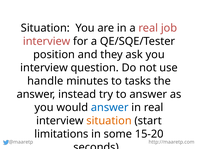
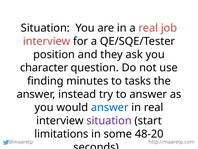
interview: interview -> character (44, 68)
handle: handle -> finding (45, 81)
situation colour: orange -> purple (109, 120)
15-20: 15-20 -> 48-20 (149, 134)
